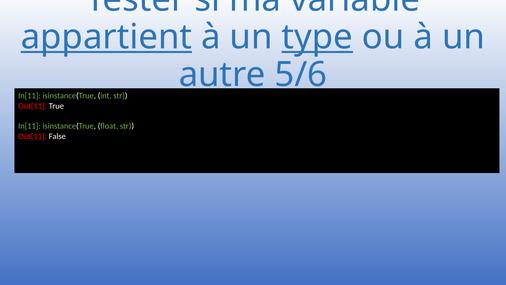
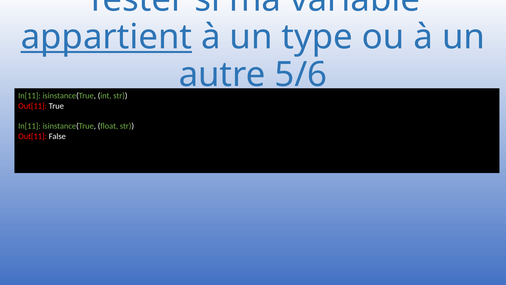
type underline: present -> none (317, 37)
